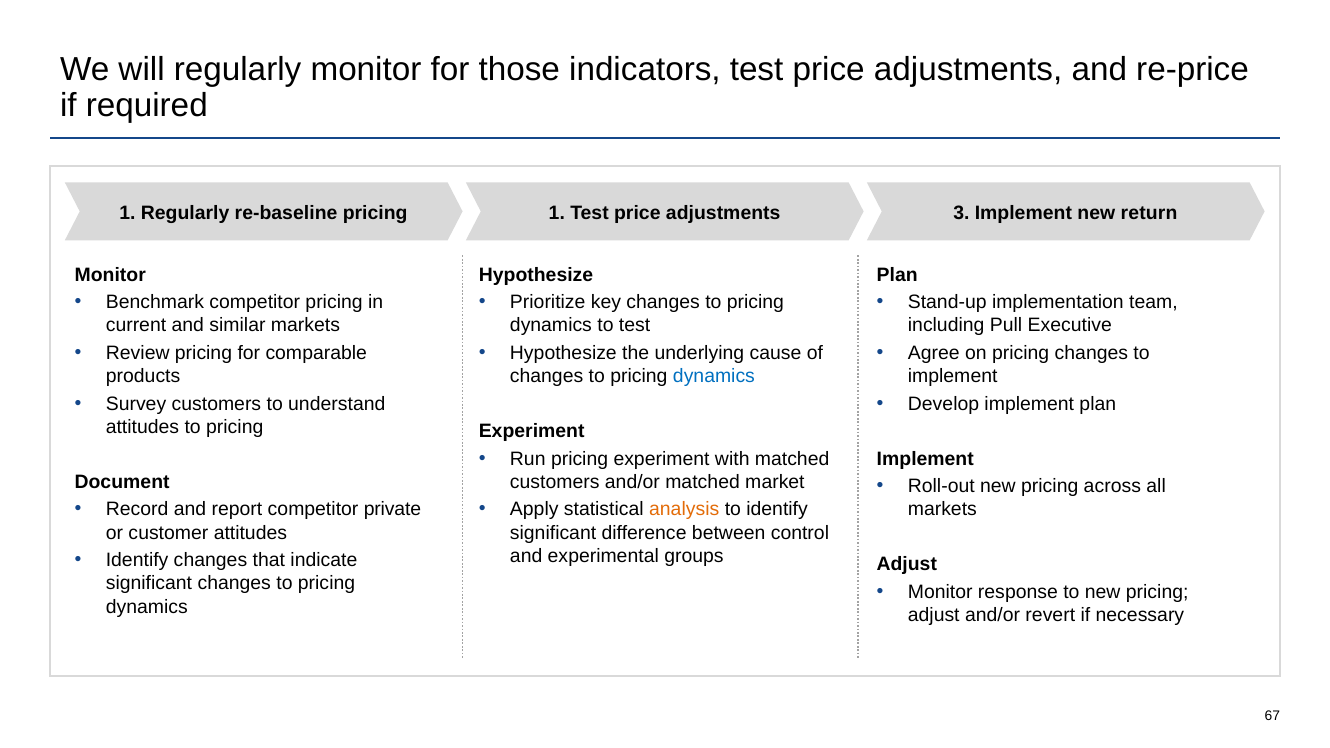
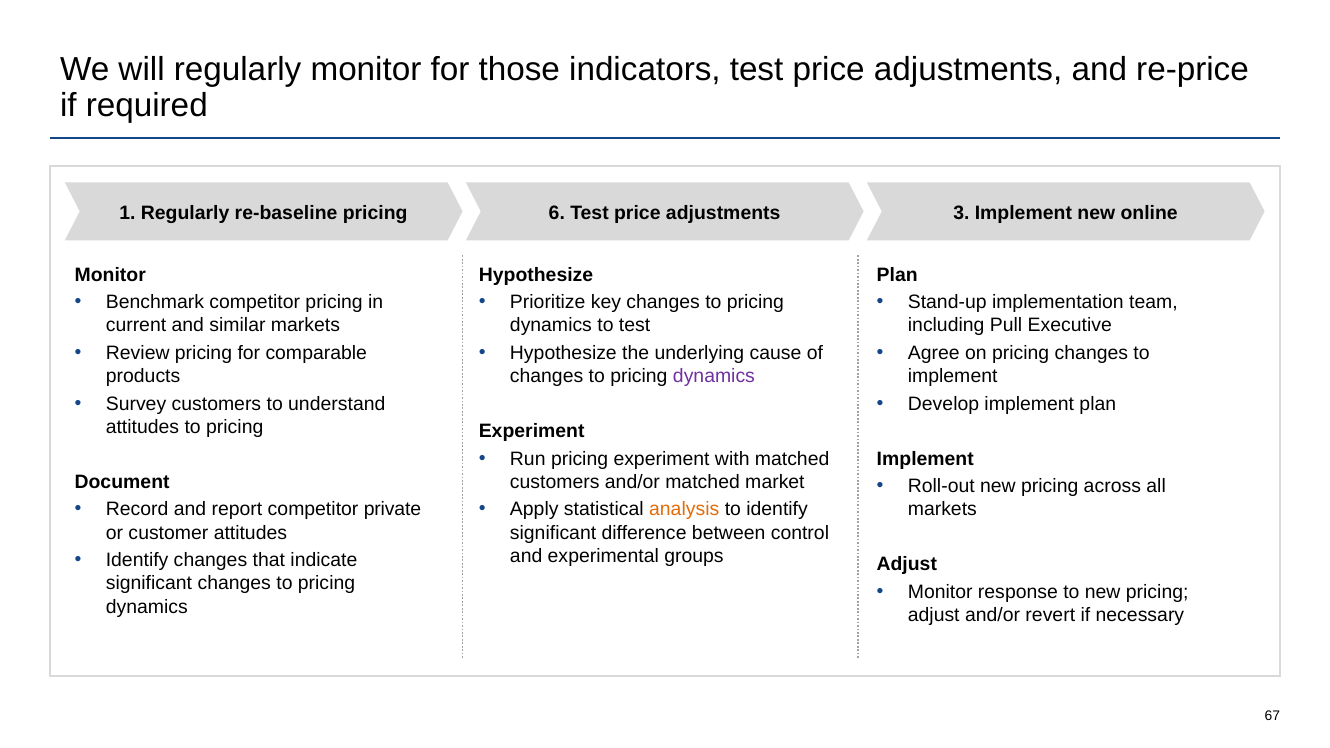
pricing 1: 1 -> 6 (557, 213)
return: return -> online (1149, 213)
dynamics colour: blue -> purple (714, 376)
